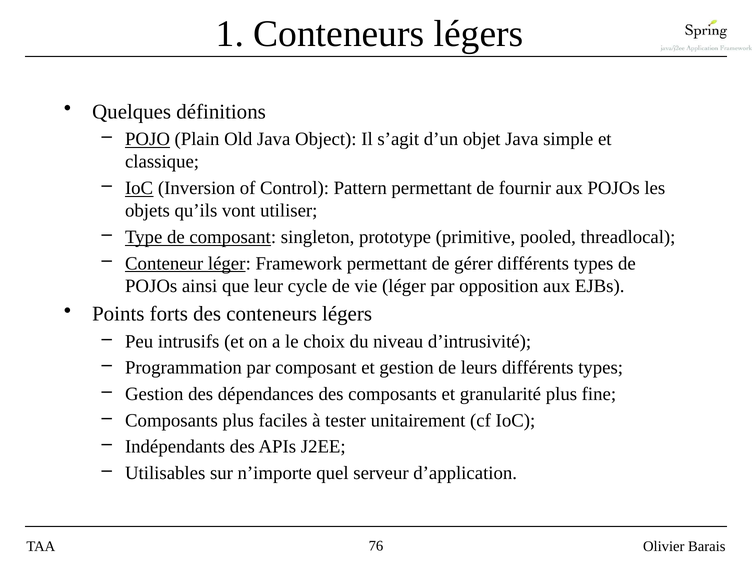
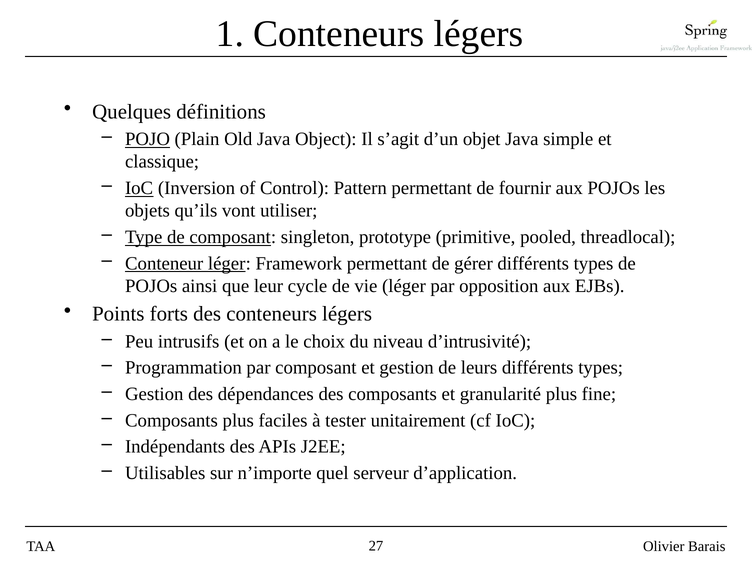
76: 76 -> 27 (376, 546)
